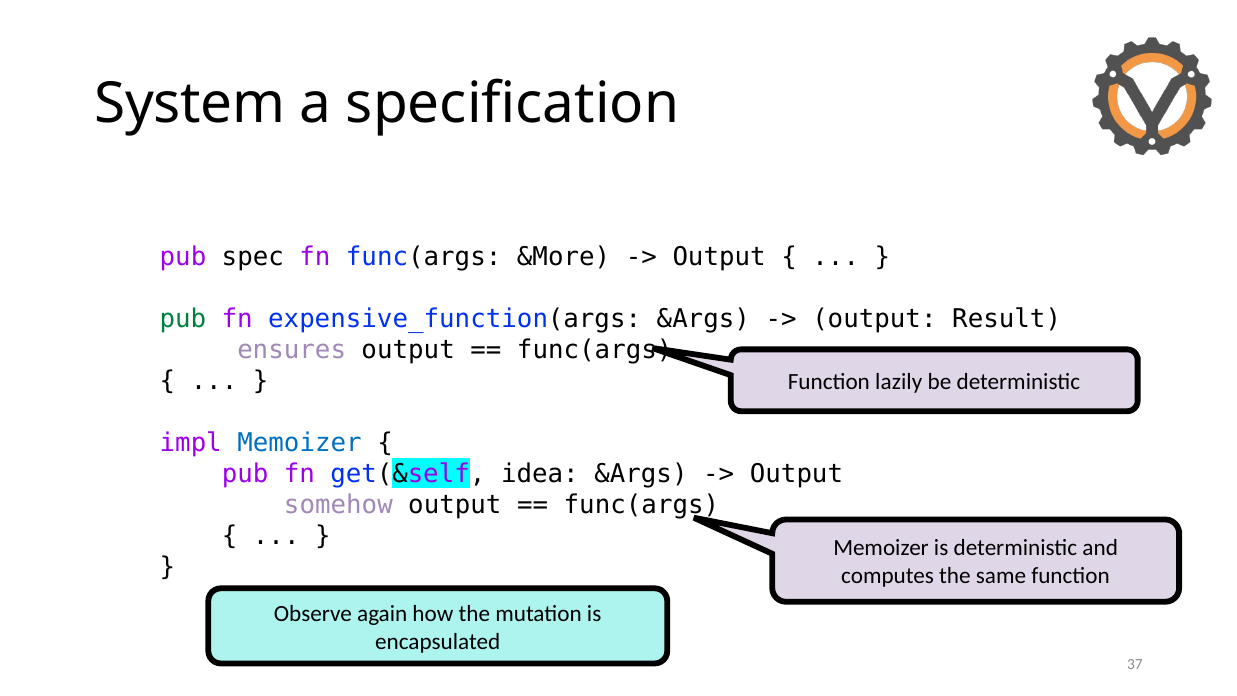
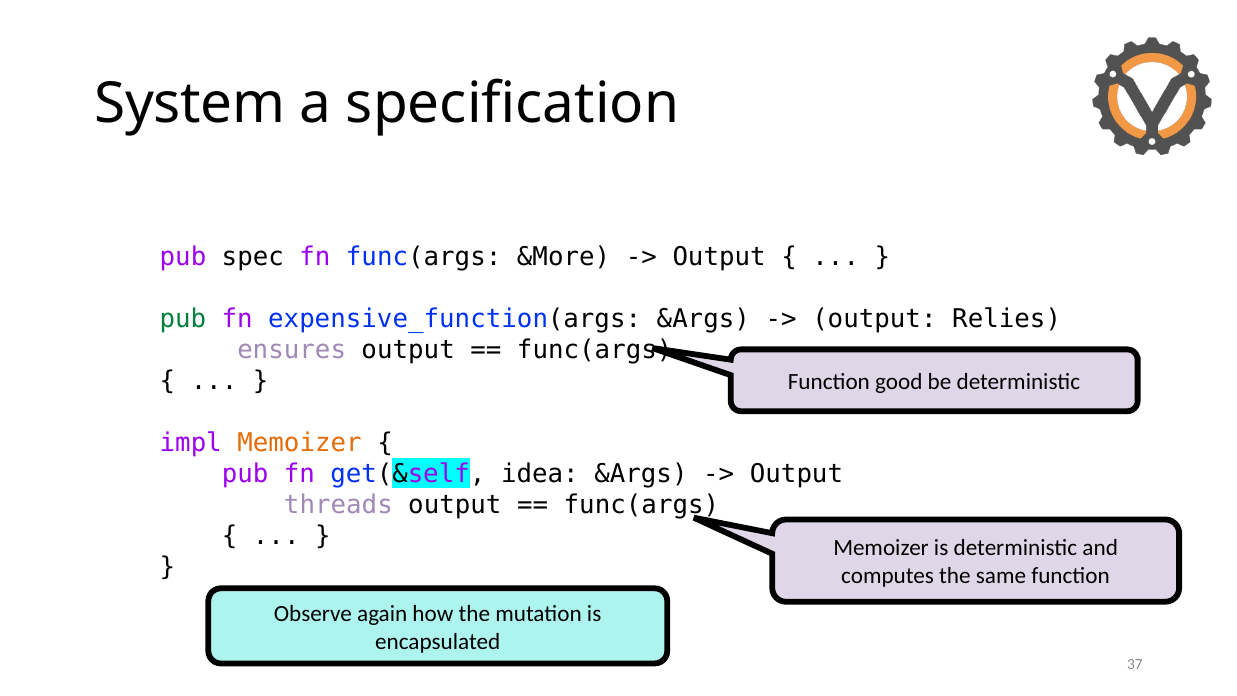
Result: Result -> Relies (1007, 319)
lazily: lazily -> good (899, 382)
Memoizer colour: blue -> orange (299, 443)
somehow: somehow -> threads (338, 505)
